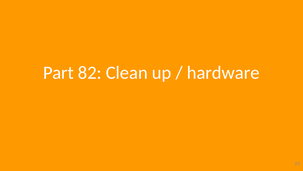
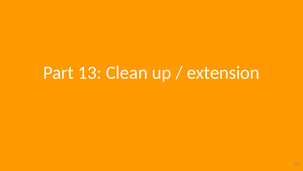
82: 82 -> 13 (90, 73)
hardware: hardware -> extension (223, 73)
